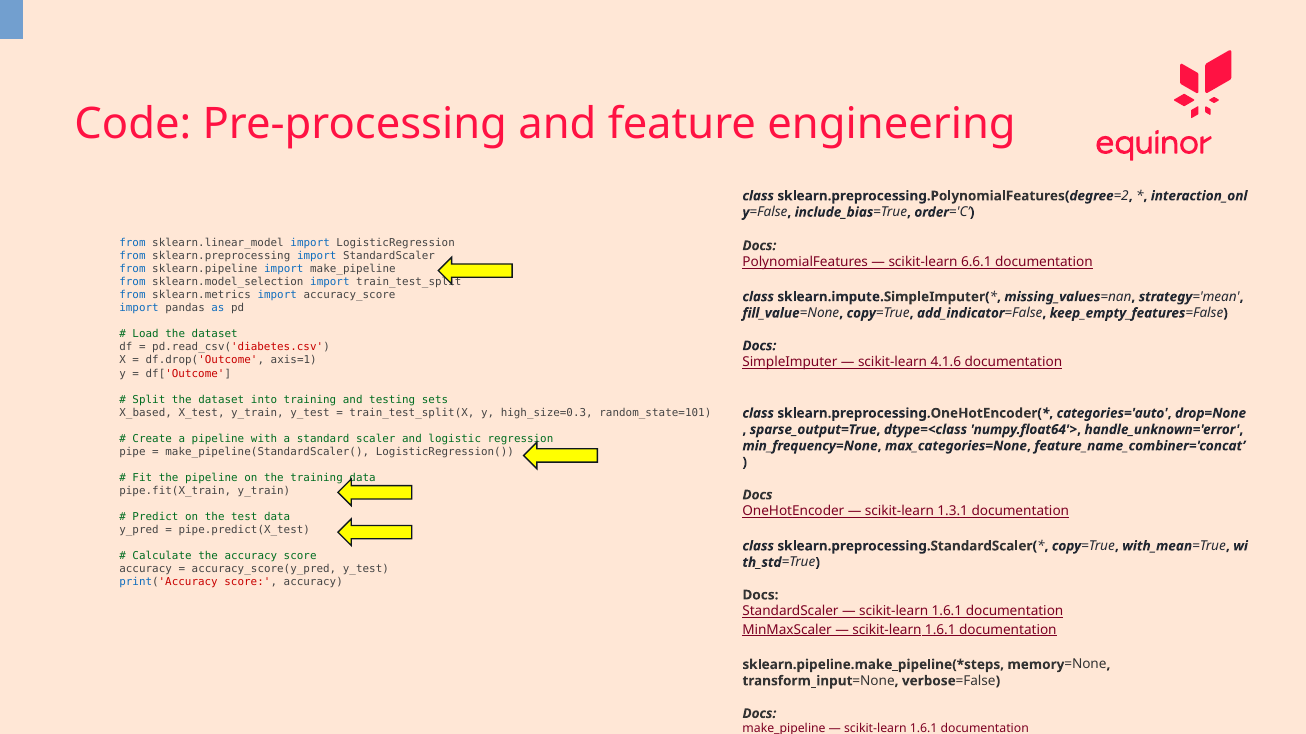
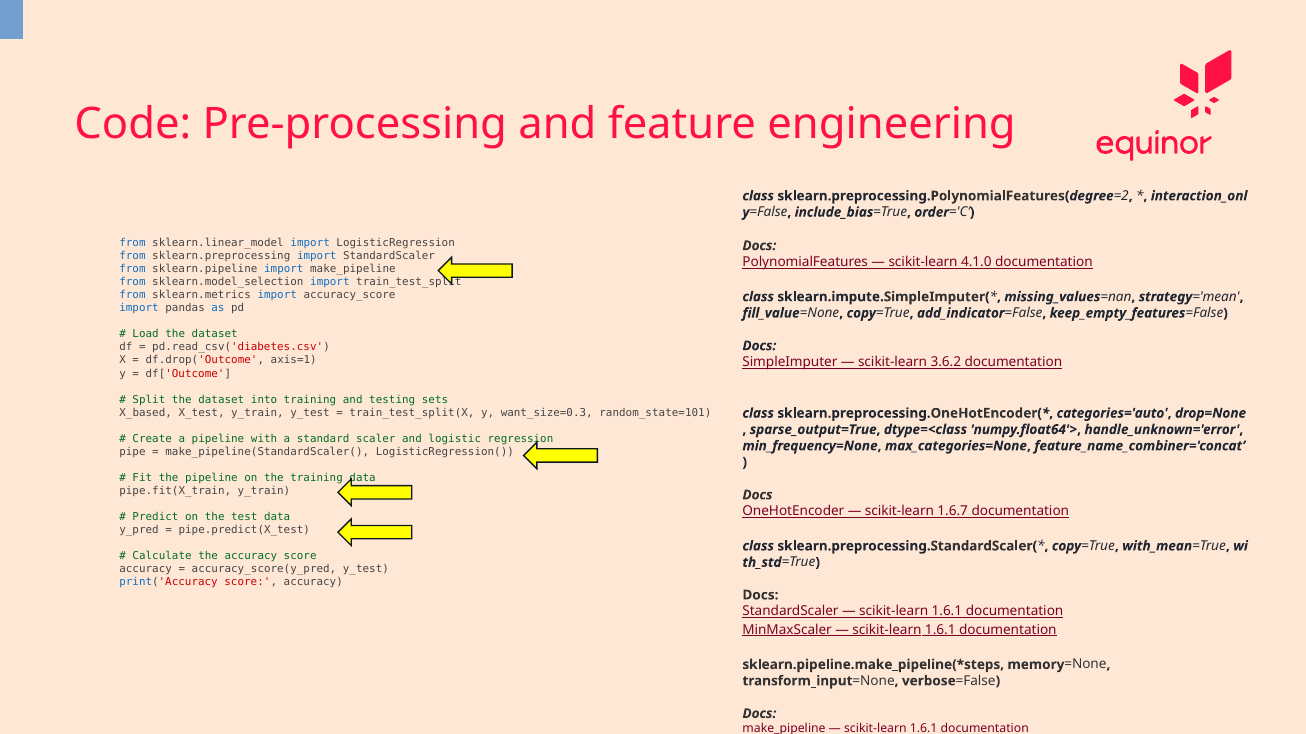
6.6.1: 6.6.1 -> 4.1.0 (976, 262)
4.1.6: 4.1.6 -> 3.6.2 (946, 362)
high_size=0.3: high_size=0.3 -> want_size=0.3 (547, 413)
1.3.1: 1.3.1 -> 1.6.7 (953, 512)
